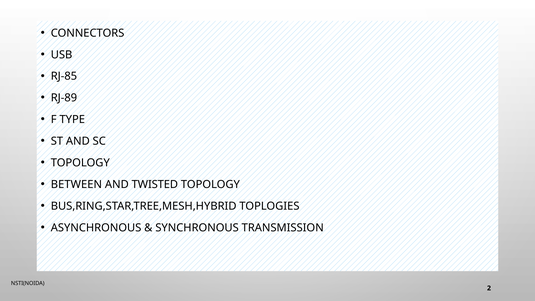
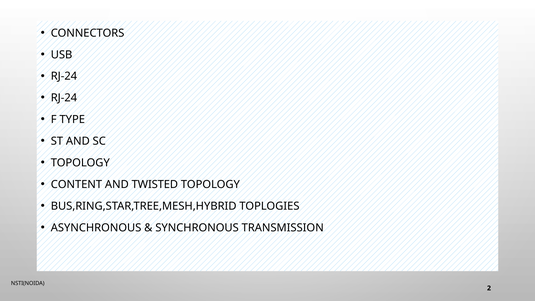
RJ-85: RJ-85 -> RJ-24 (64, 76)
RJ-89: RJ-89 -> RJ-24 (64, 98)
BETWEEN: BETWEEN -> CONTENT (76, 184)
